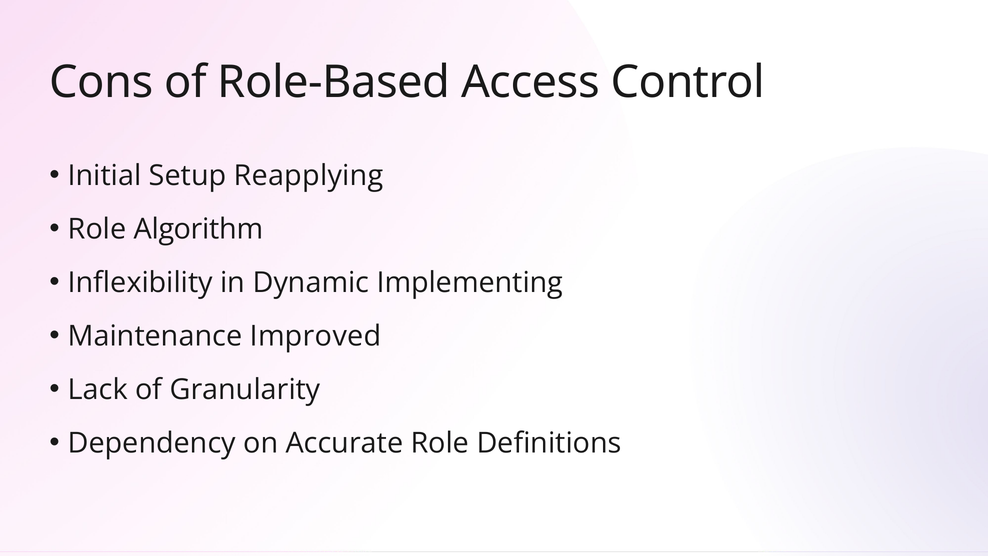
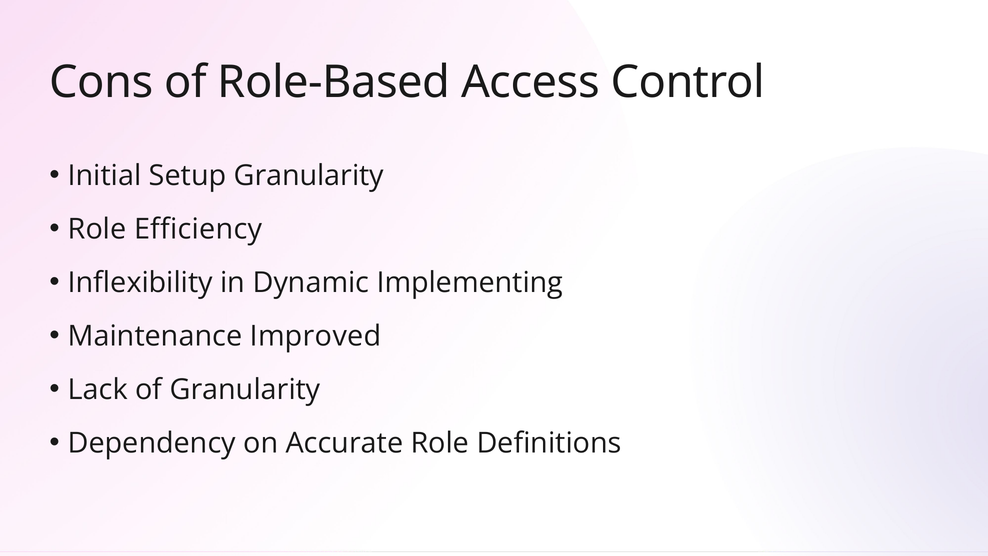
Setup Reapplying: Reapplying -> Granularity (309, 176)
Algorithm: Algorithm -> Efficiency (198, 229)
